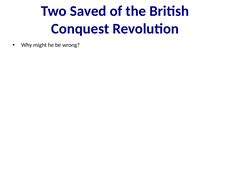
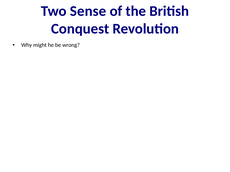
Saved: Saved -> Sense (88, 11)
